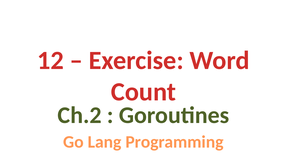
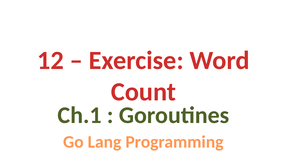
Ch.2: Ch.2 -> Ch.1 (80, 116)
